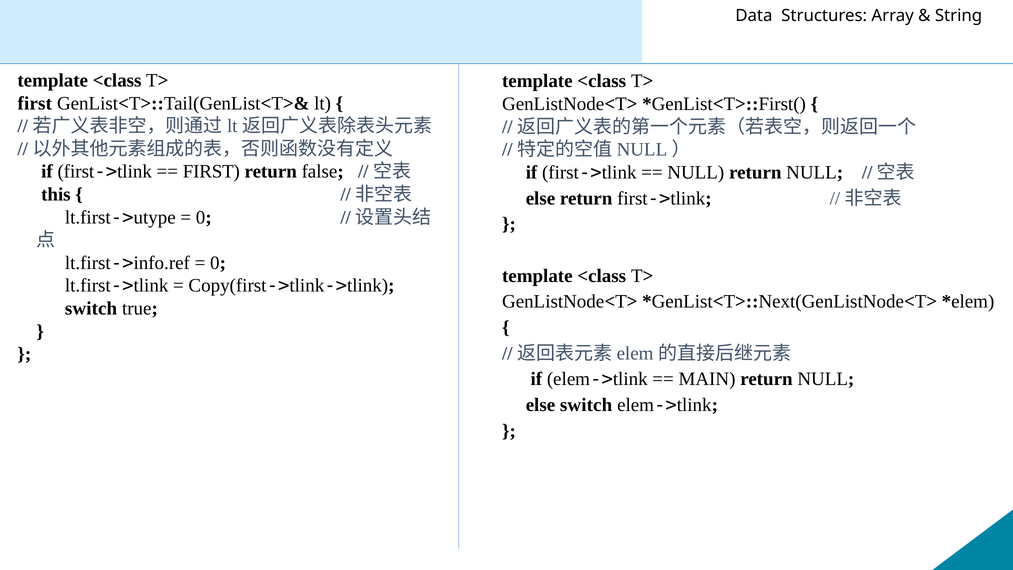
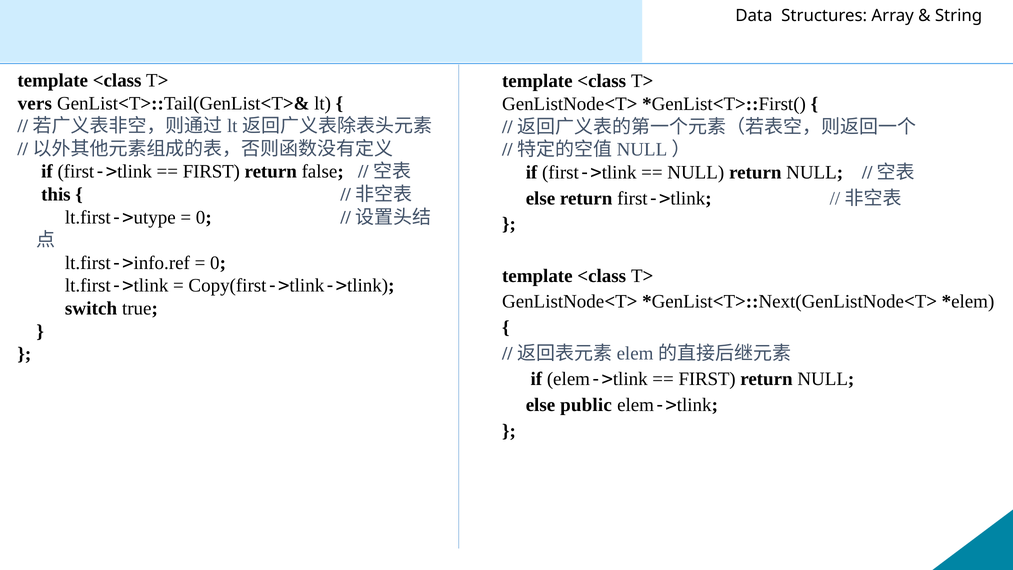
first: first -> vers (35, 103)
MAIN: MAIN -> FIRST (707, 379)
else switch: switch -> public (586, 405)
